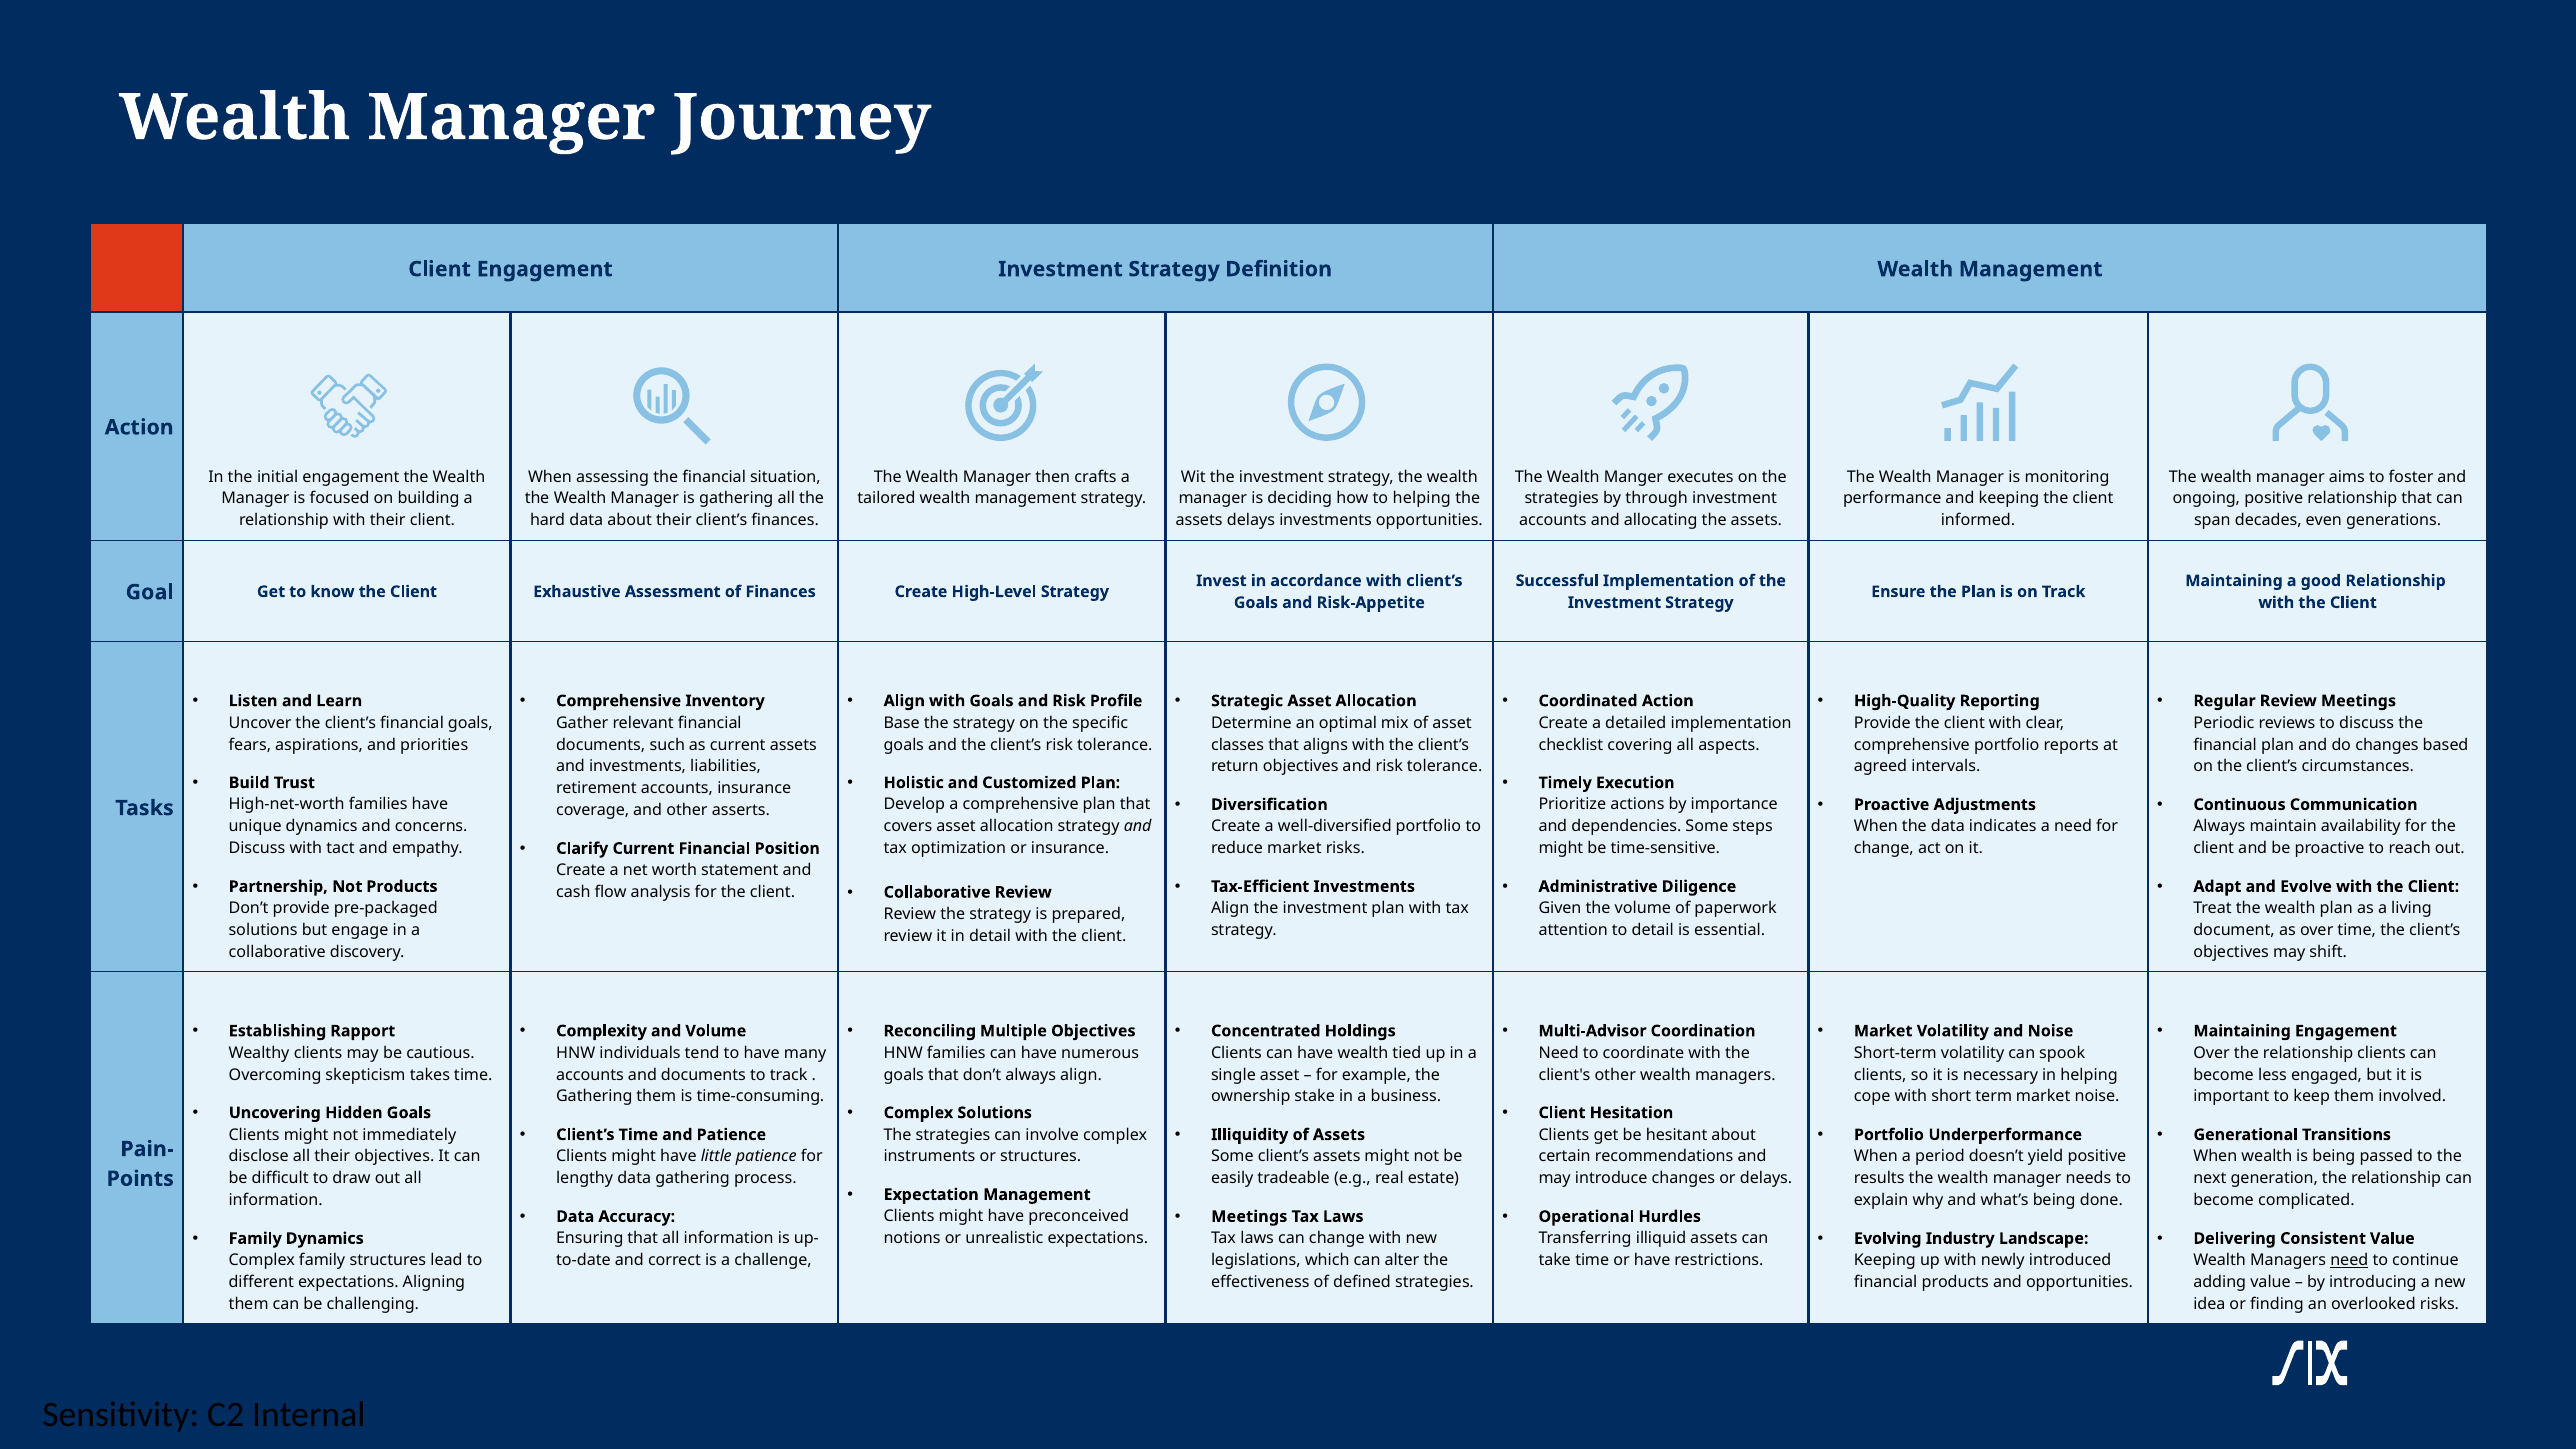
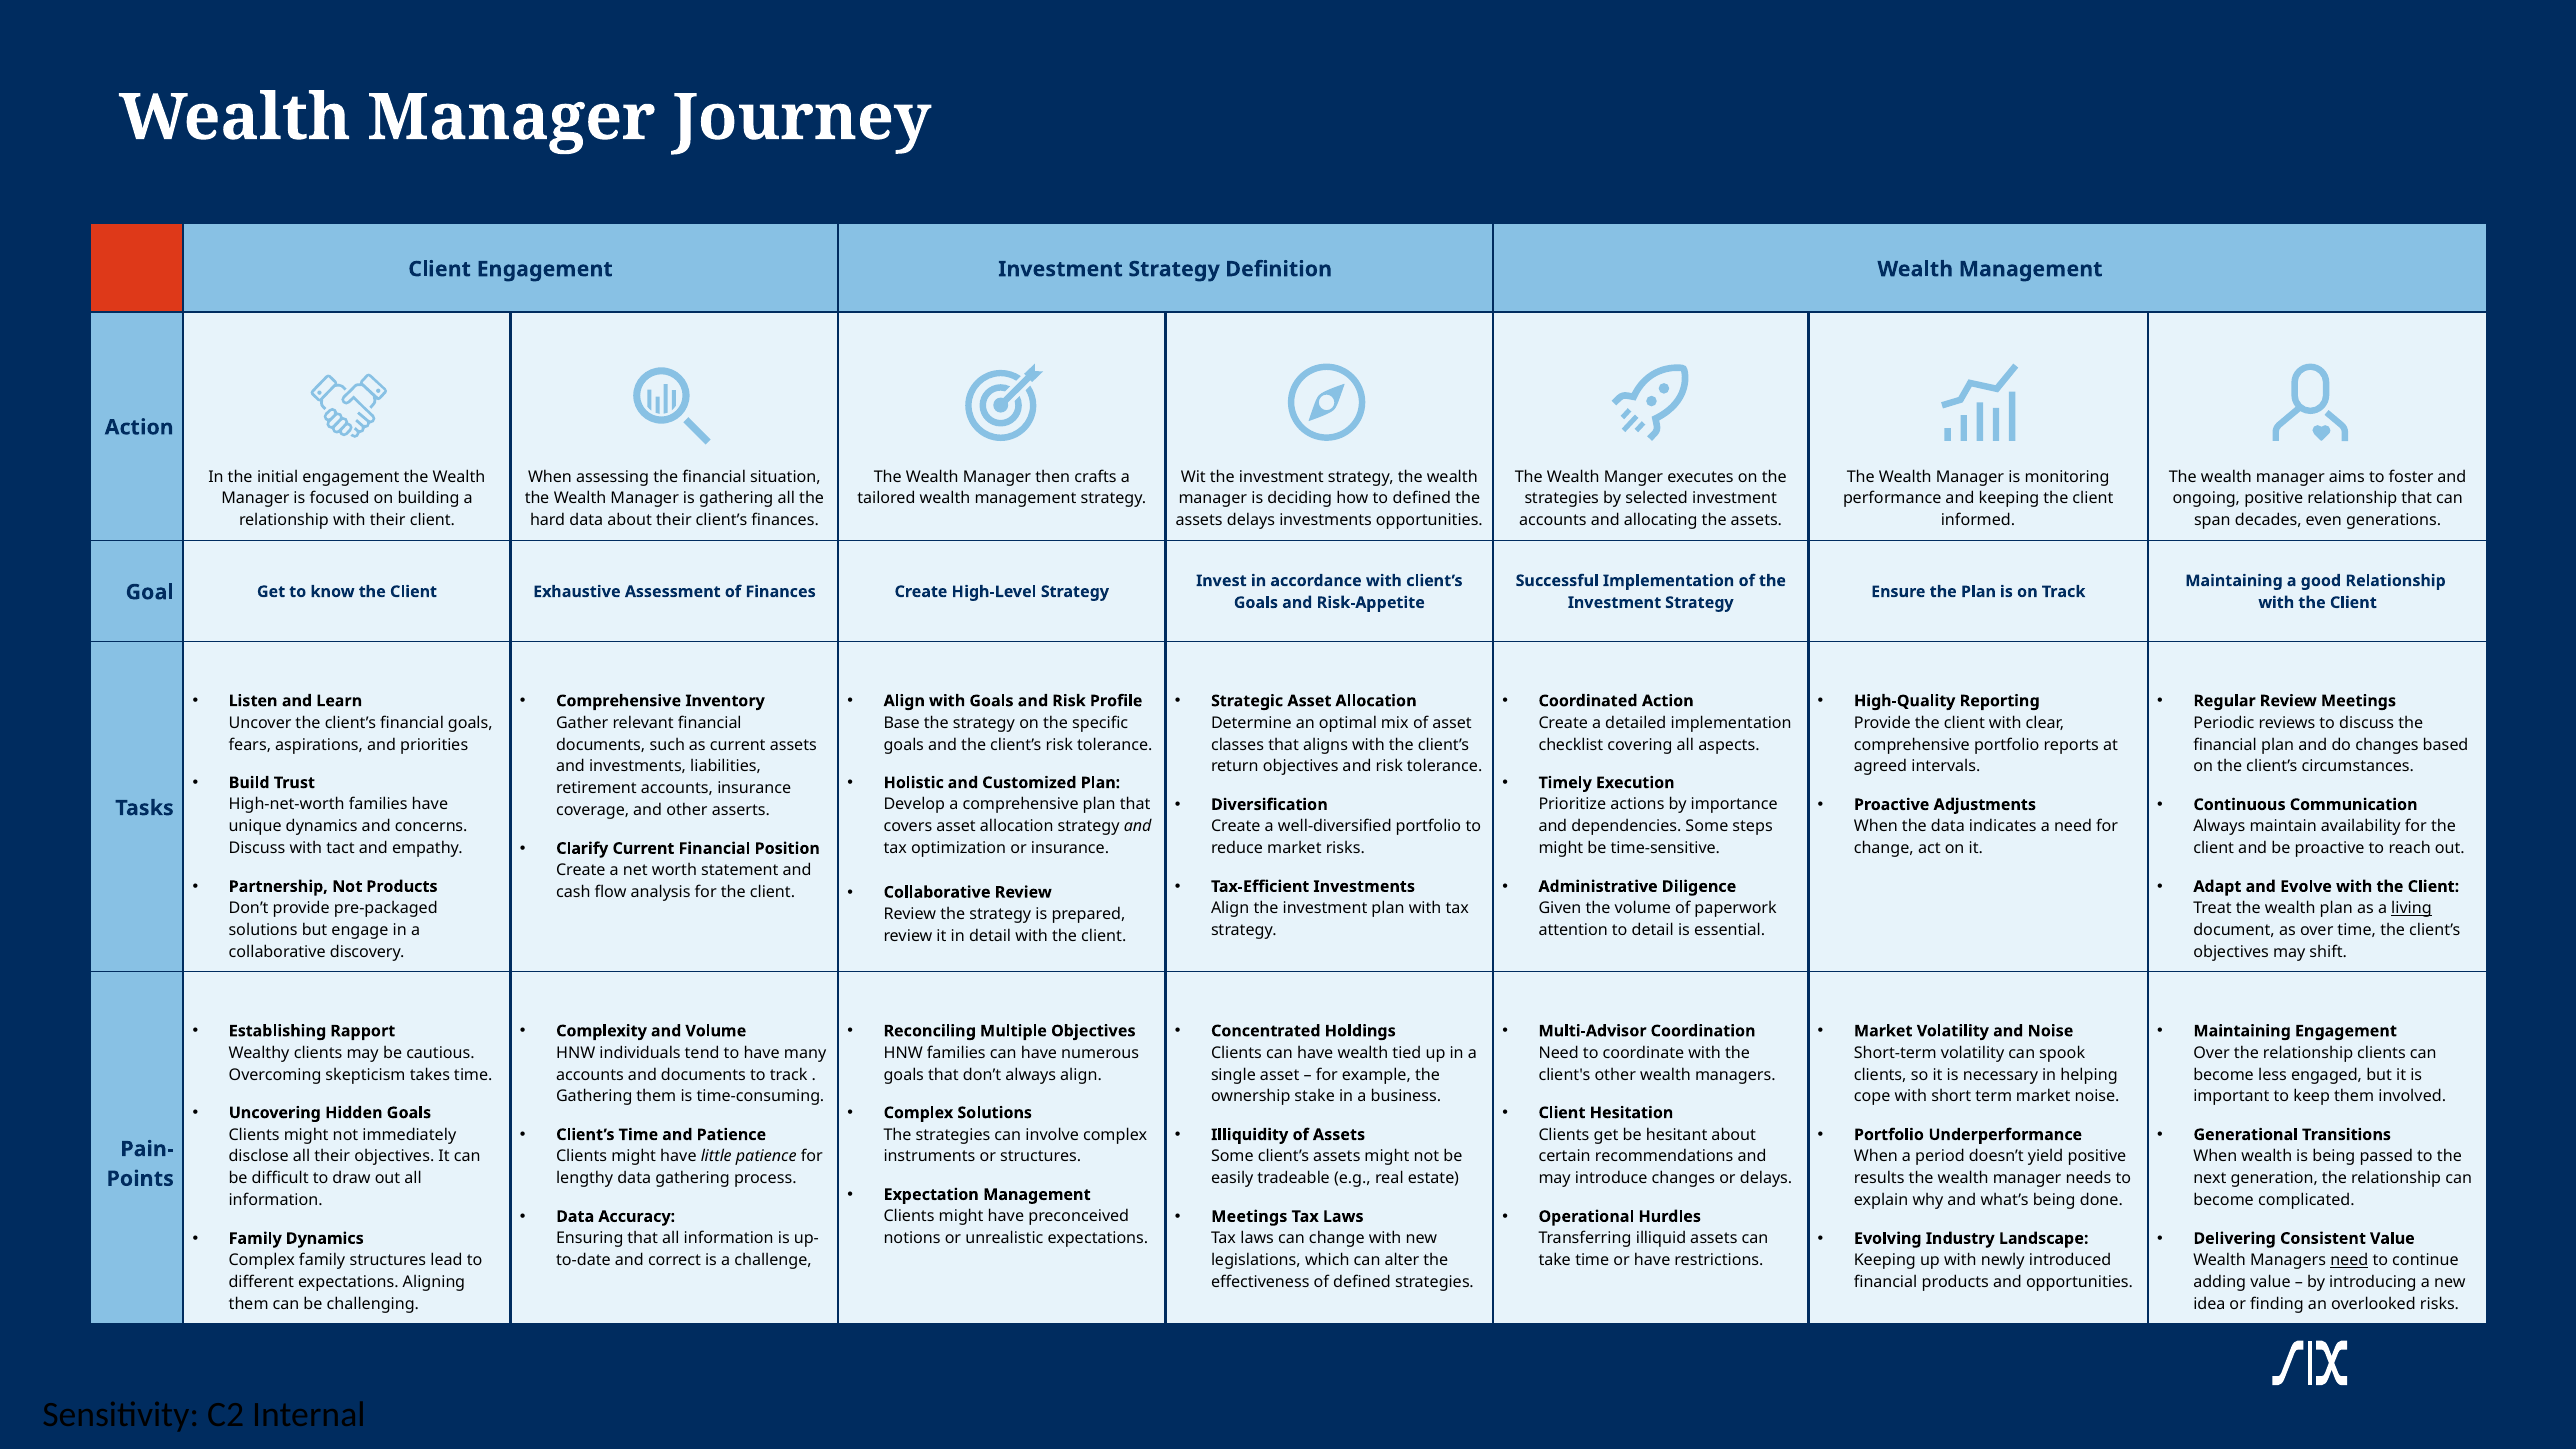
to helping: helping -> defined (1422, 499)
through: through -> selected (1657, 499)
living underline: none -> present (2411, 908)
